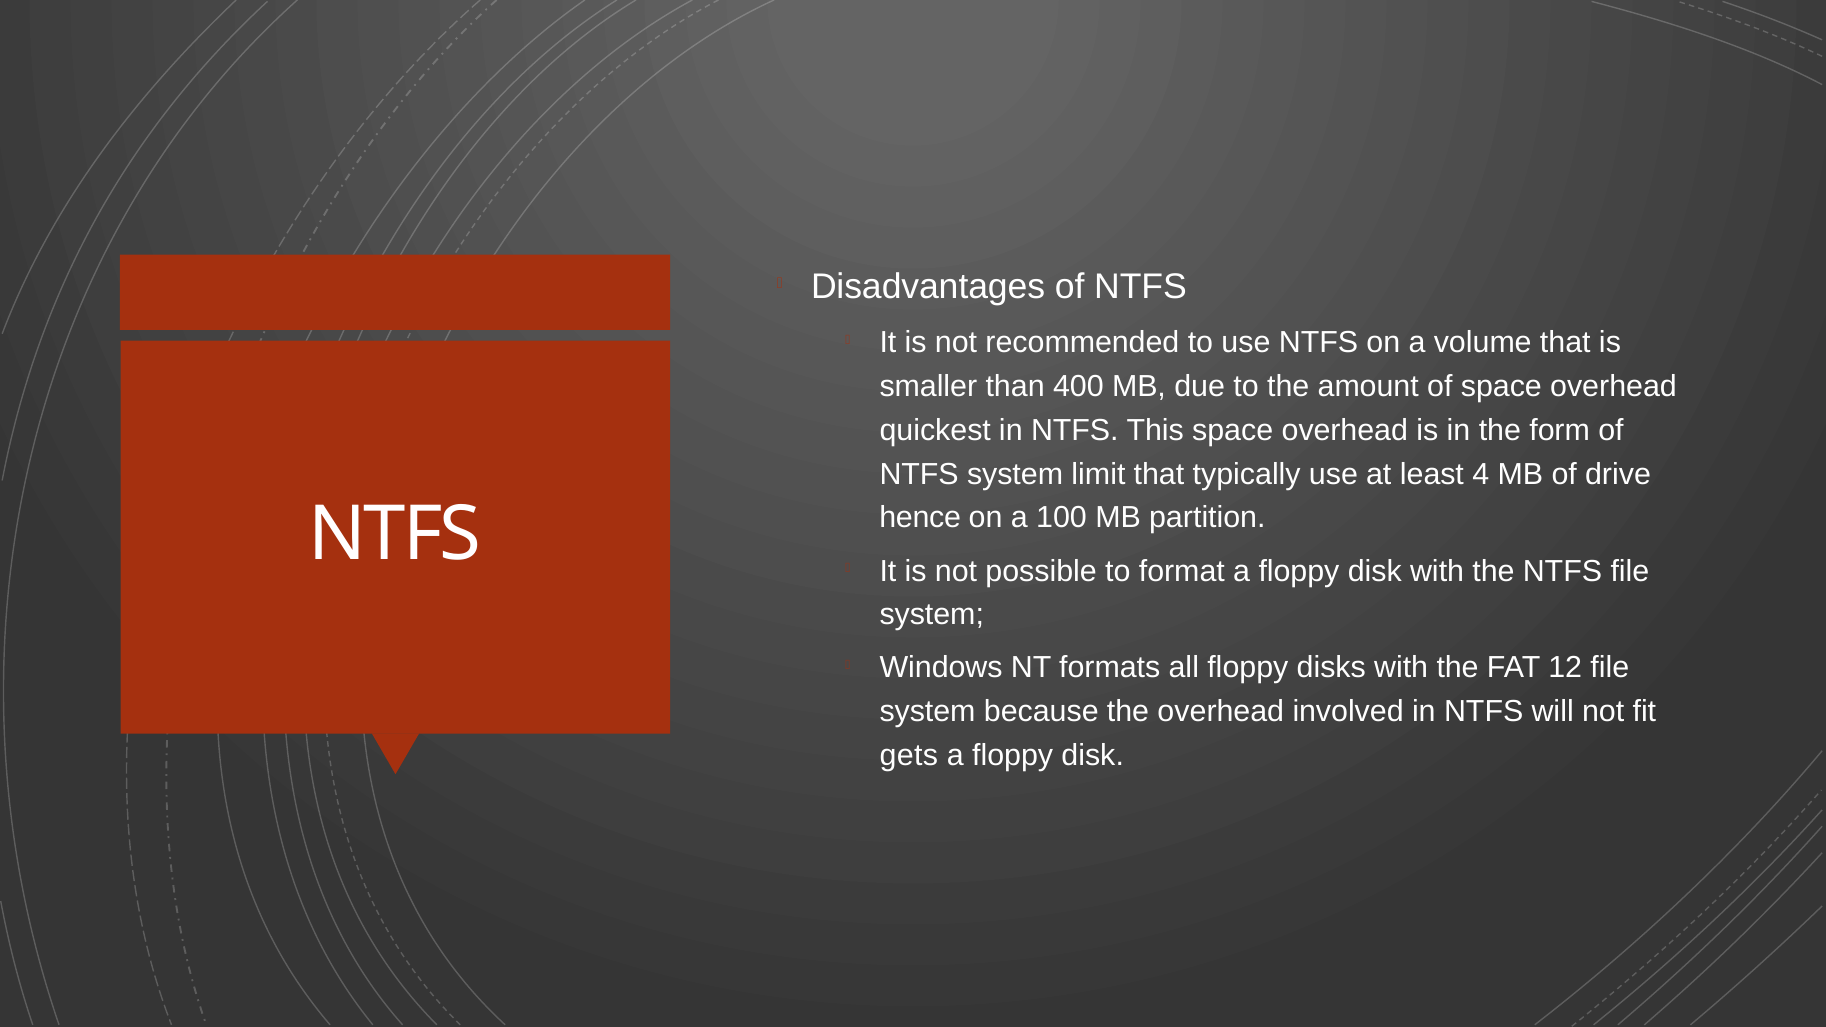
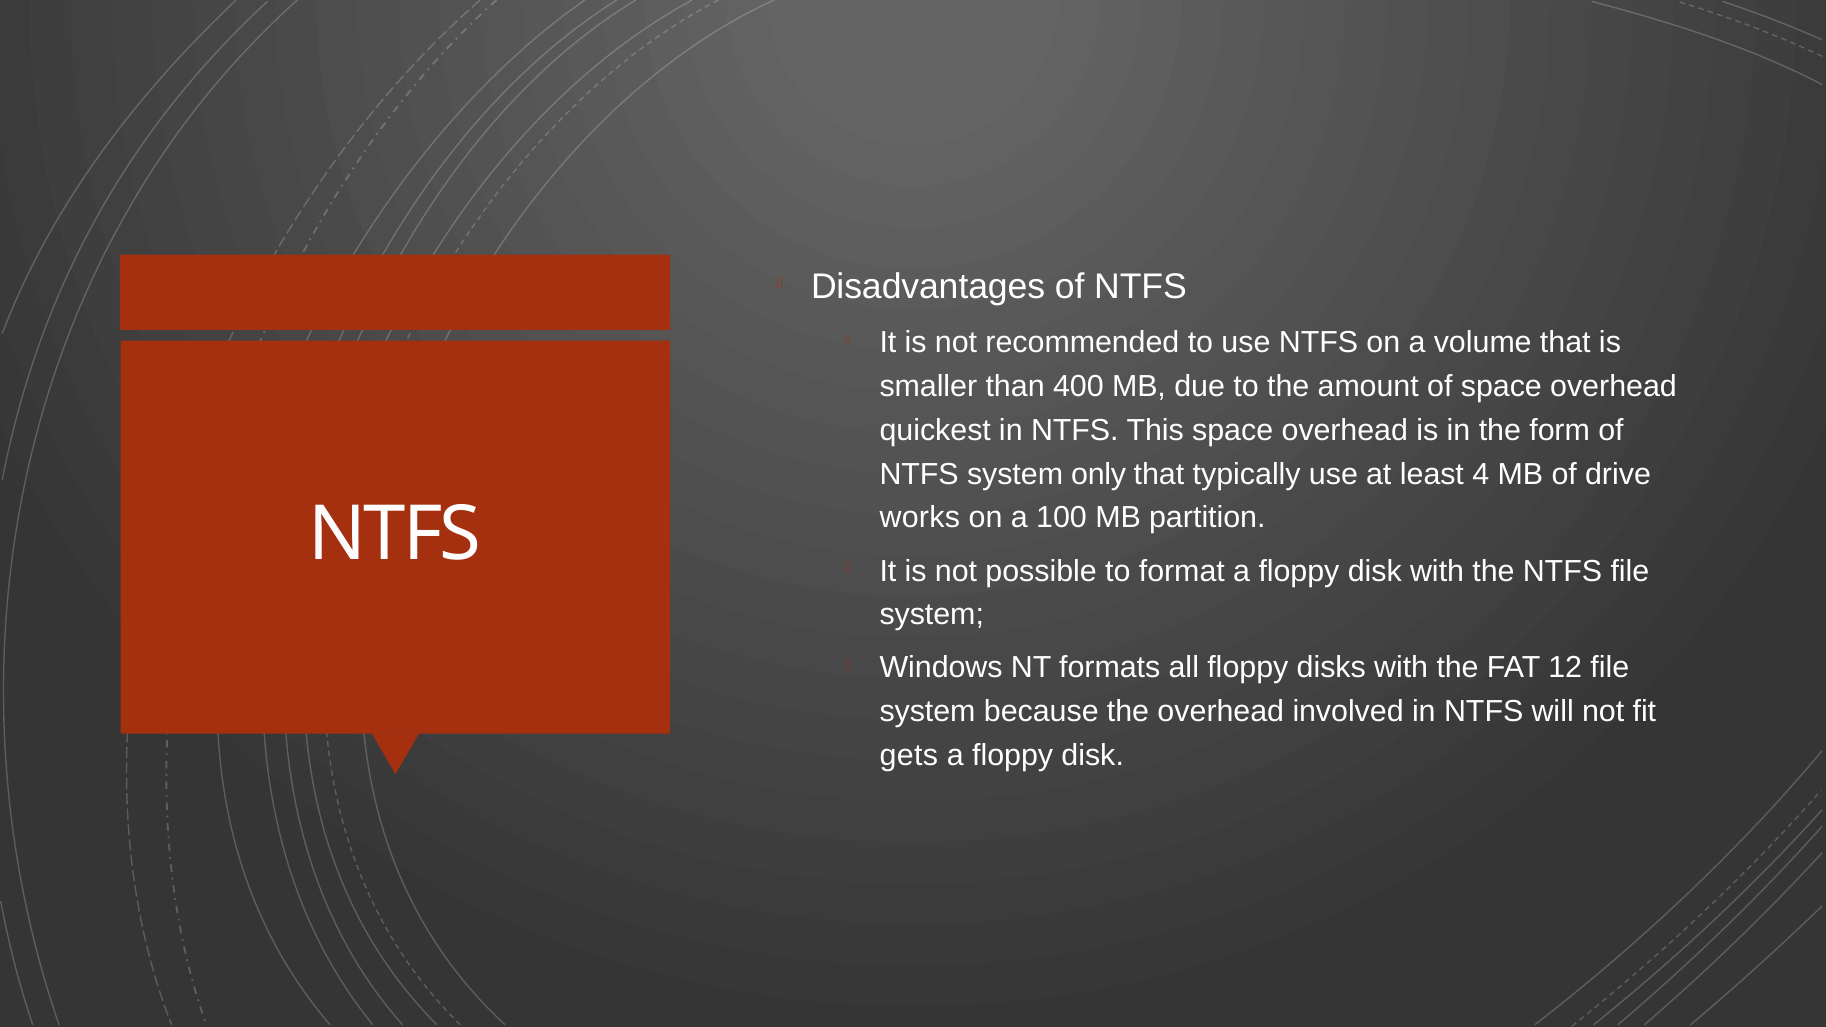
limit: limit -> only (1099, 474)
hence: hence -> works (920, 518)
